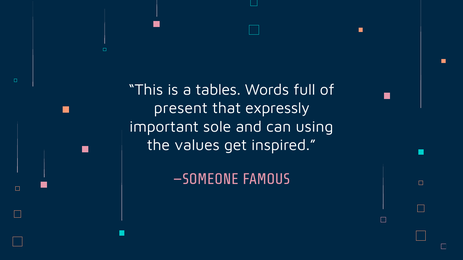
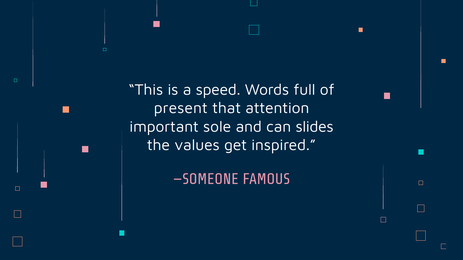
tables: tables -> speed (218, 90)
expressly: expressly -> attention (277, 108)
using: using -> slides (315, 127)
